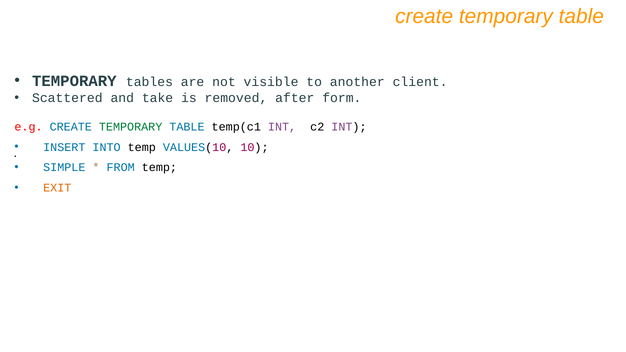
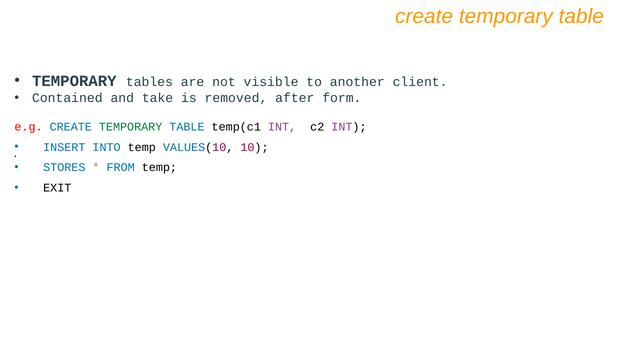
Scattered: Scattered -> Contained (67, 98)
SIMPLE: SIMPLE -> STORES (64, 168)
EXIT colour: orange -> black (57, 188)
